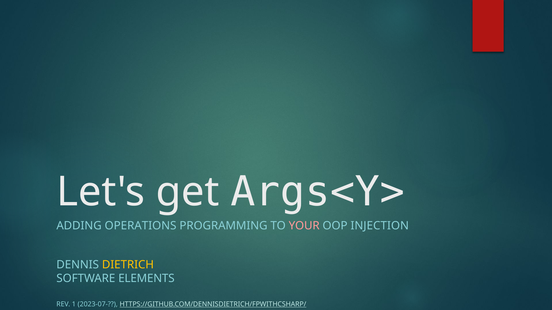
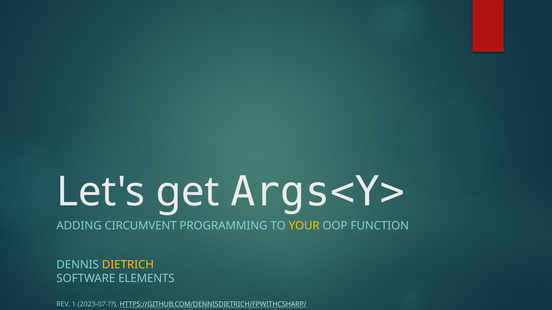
OPERATIONS: OPERATIONS -> CIRCUMVENT (141, 226)
YOUR colour: pink -> yellow (304, 226)
INJECTION: INJECTION -> FUNCTION (380, 226)
